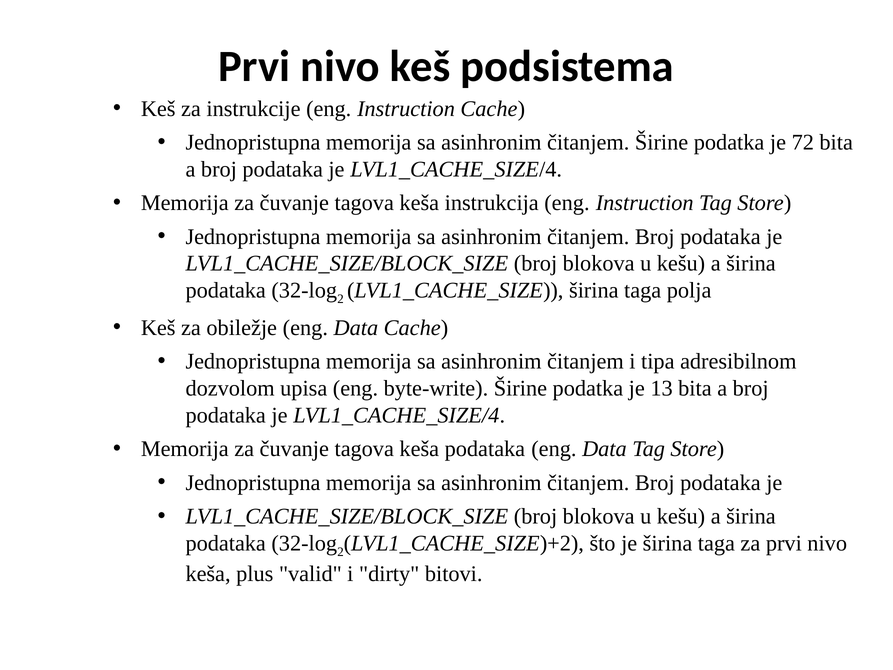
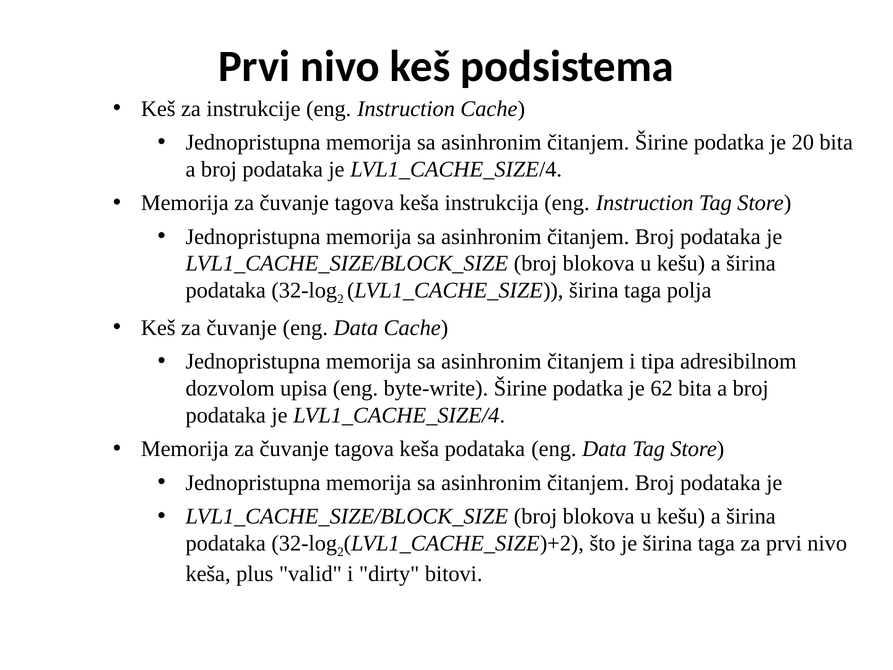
72: 72 -> 20 (803, 142)
Keš za obiležje: obiležje -> čuvanje (242, 328)
13: 13 -> 62 (662, 388)
